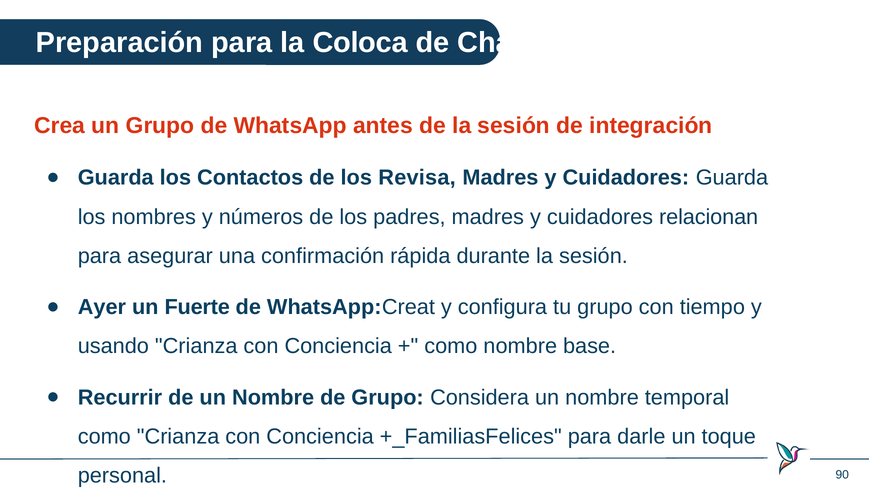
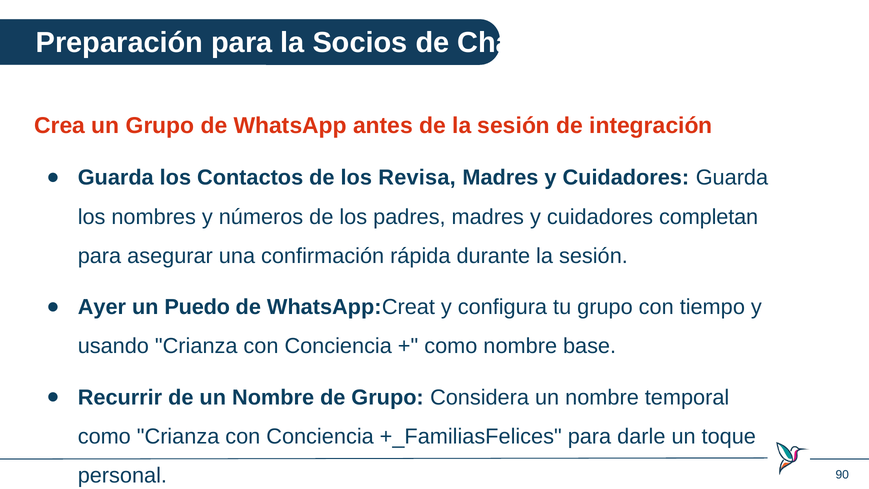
Coloca: Coloca -> Socios (360, 43)
relacionan: relacionan -> completan (709, 217)
Fuerte: Fuerte -> Puedo (197, 307)
